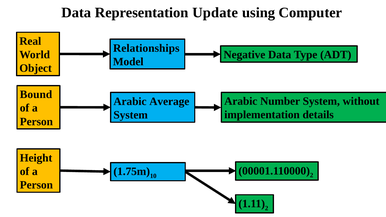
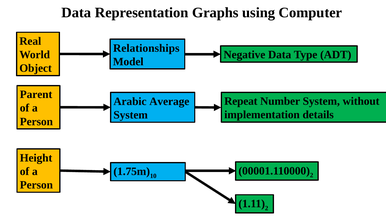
Update: Update -> Graphs (215, 13)
Bound: Bound -> Parent (36, 95)
Arabic: Arabic -> Repeat (241, 101)
